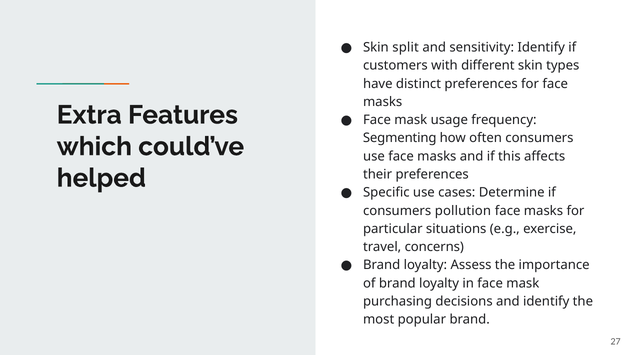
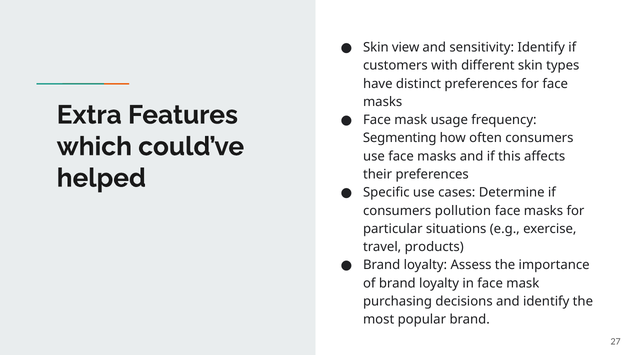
split: split -> view (406, 47)
concerns: concerns -> products (434, 247)
